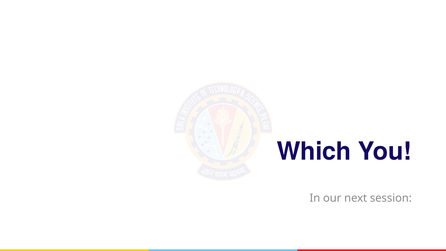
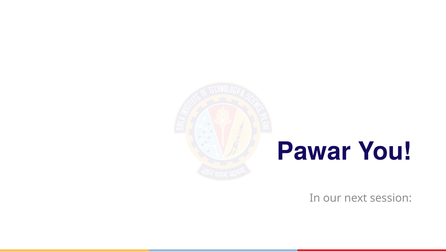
Which: Which -> Pawar (314, 152)
